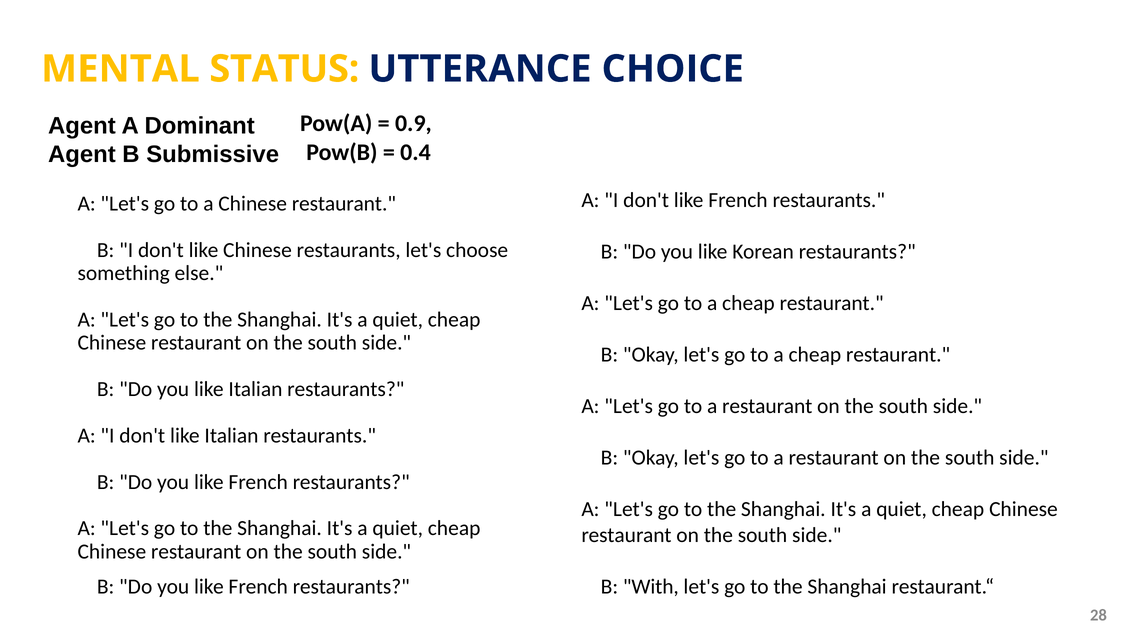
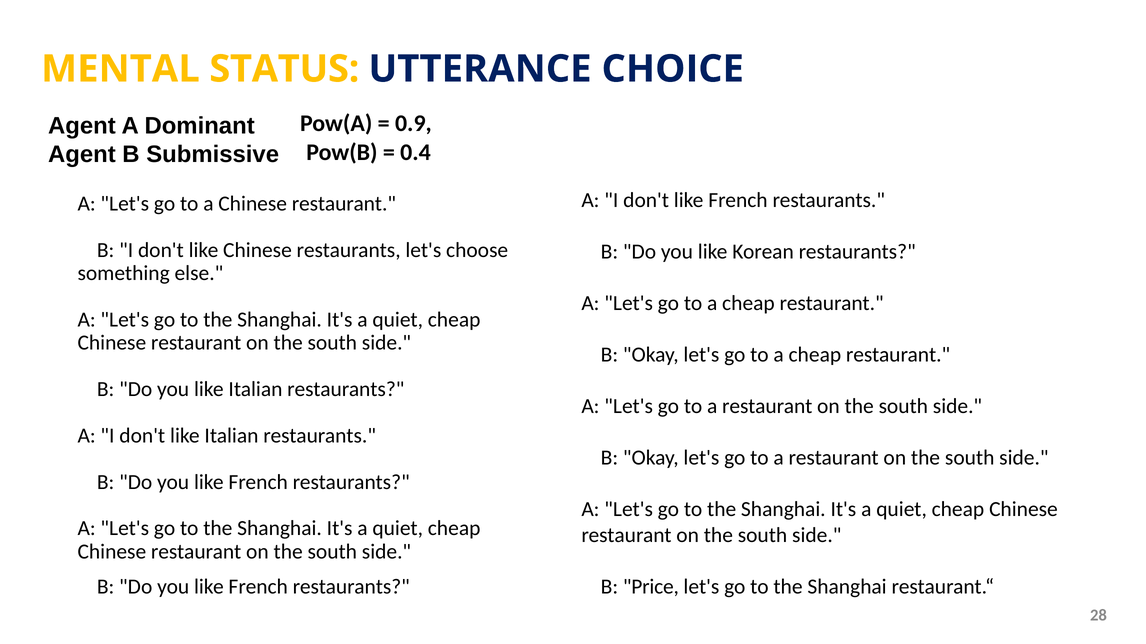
With: With -> Price (651, 587)
